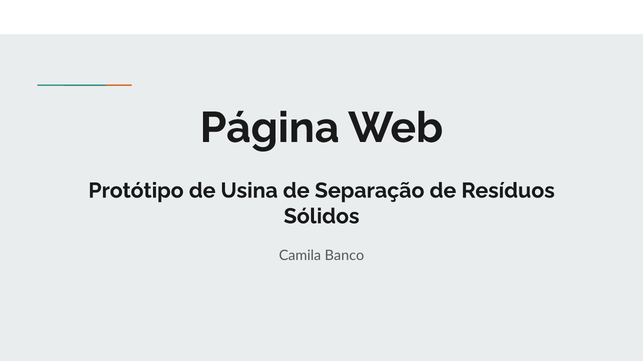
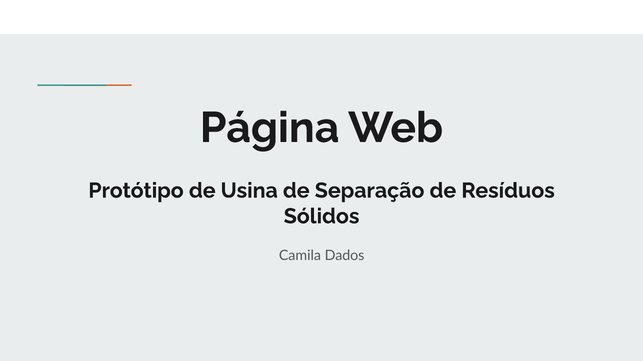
Banco: Banco -> Dados (345, 256)
